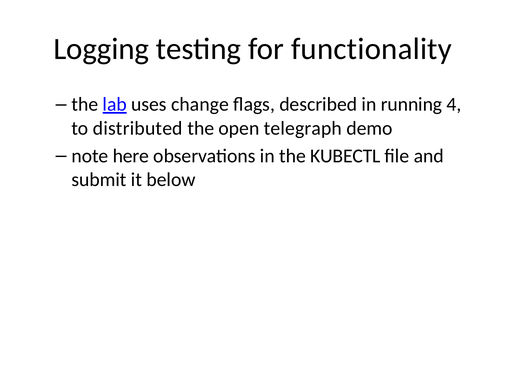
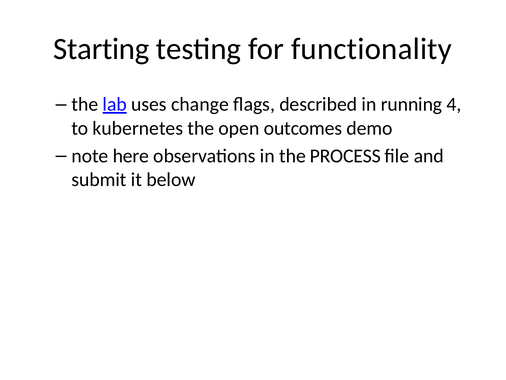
Logging: Logging -> Starting (101, 49)
distributed: distributed -> kubernetes (138, 128)
telegraph: telegraph -> outcomes (303, 128)
KUBECTL: KUBECTL -> PROCESS (345, 156)
